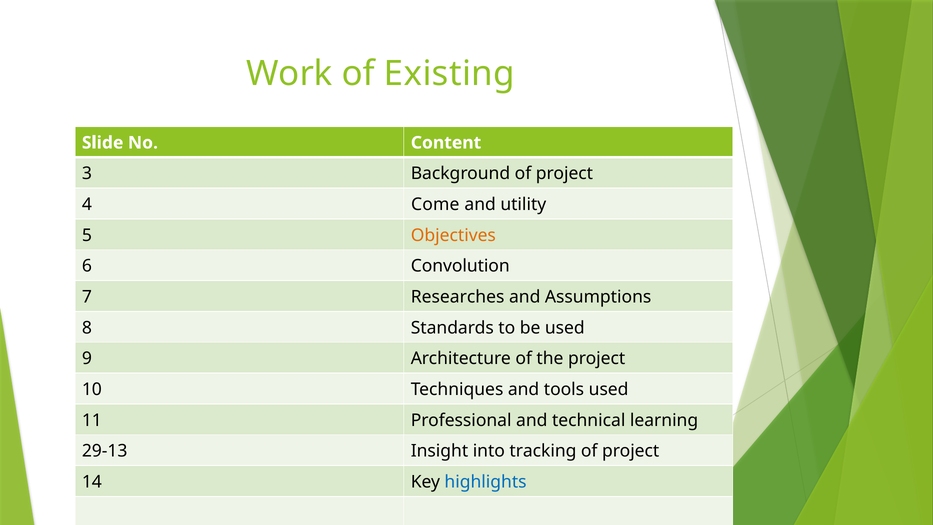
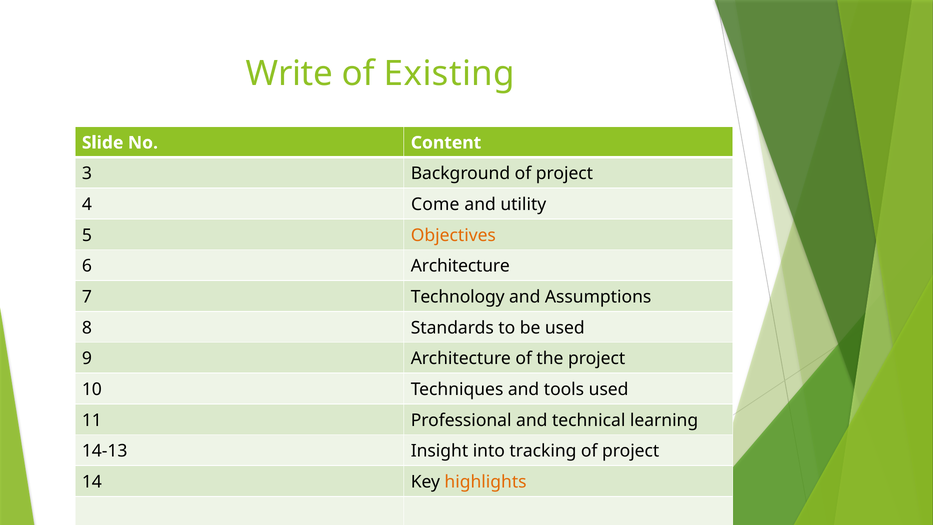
Work: Work -> Write (289, 74)
6 Convolution: Convolution -> Architecture (460, 266)
Researches: Researches -> Technology (458, 297)
29-13: 29-13 -> 14-13 (105, 451)
highlights colour: blue -> orange (486, 482)
